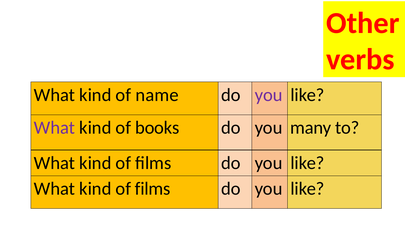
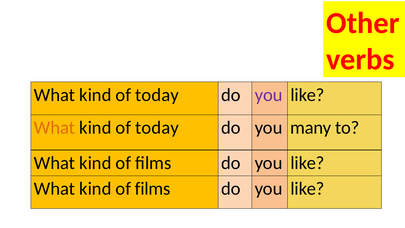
name: name -> today (157, 95)
What colour: purple -> orange (54, 128)
books: books -> today (157, 128)
